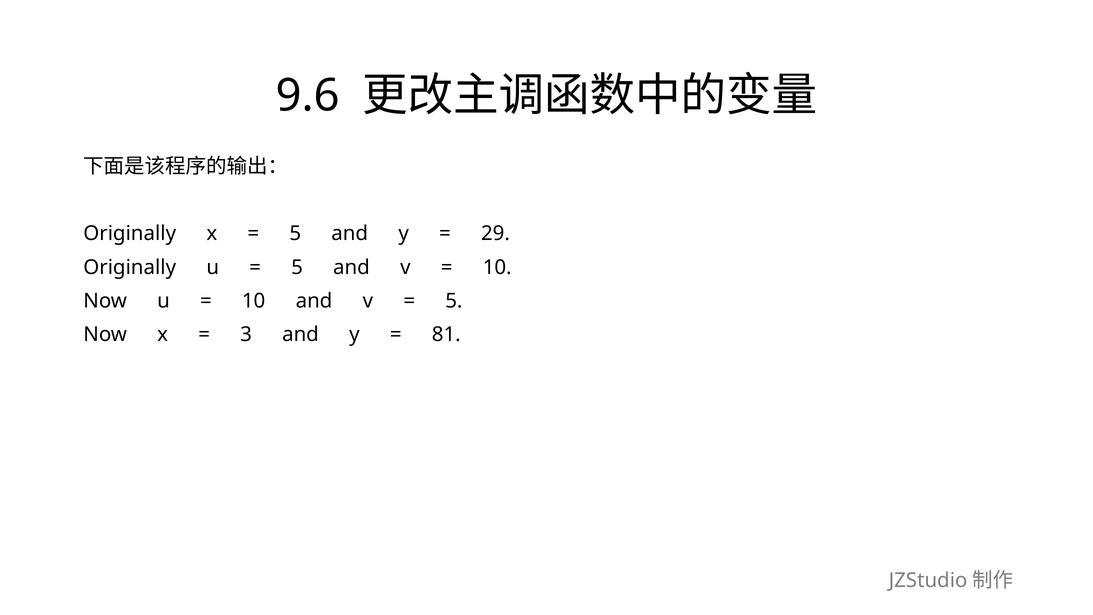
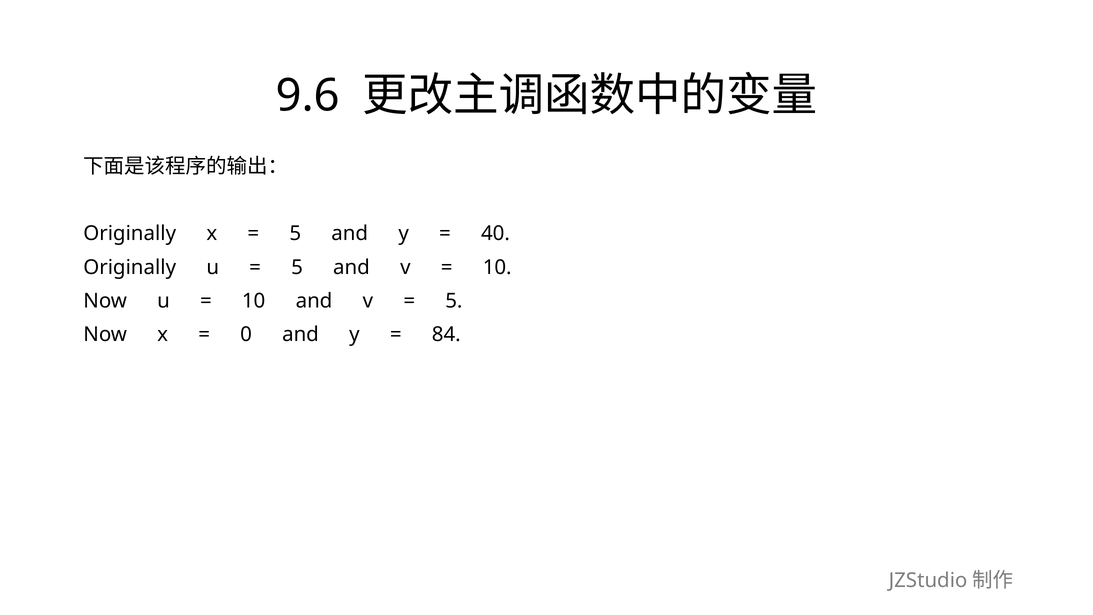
29: 29 -> 40 (495, 234)
3: 3 -> 0 (246, 334)
81: 81 -> 84 (446, 334)
